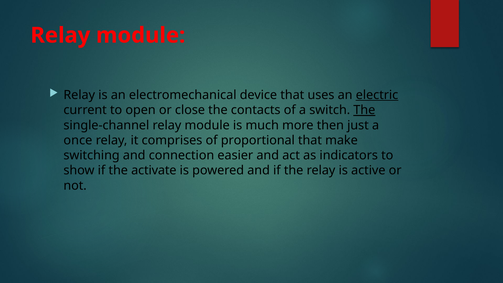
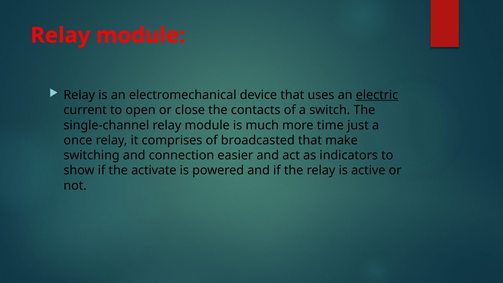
The underline: present -> none (364, 110)
then: then -> time (330, 125)
proportional: proportional -> broadcasted (258, 140)
